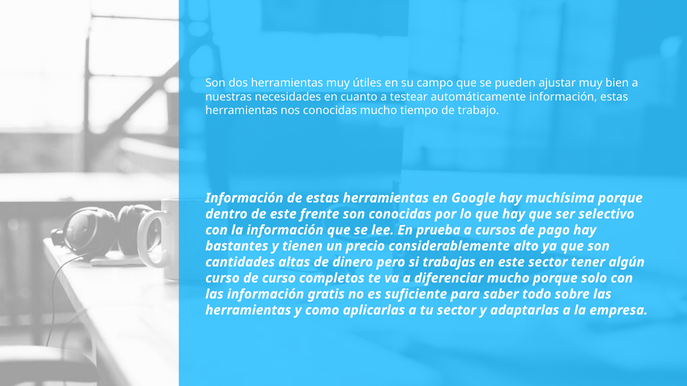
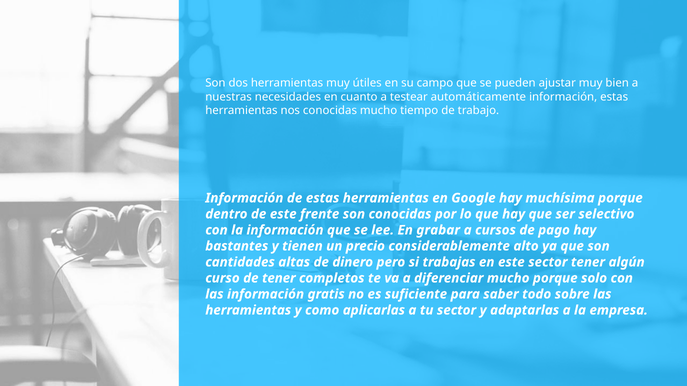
prueba: prueba -> grabar (438, 230)
de curso: curso -> tener (279, 278)
